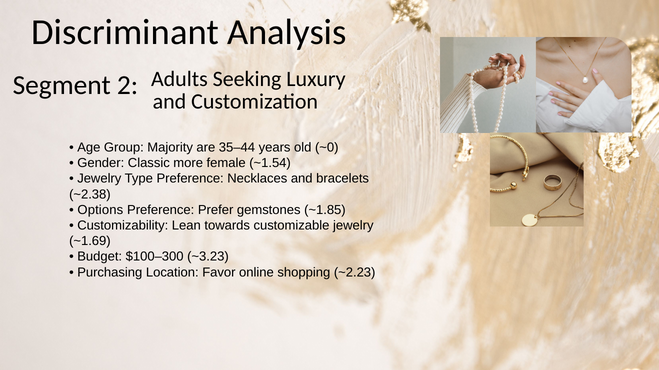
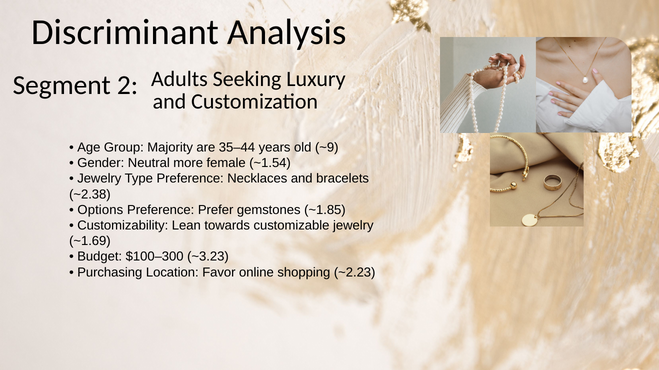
~0: ~0 -> ~9 (327, 148)
Classic: Classic -> Neutral (149, 163)
